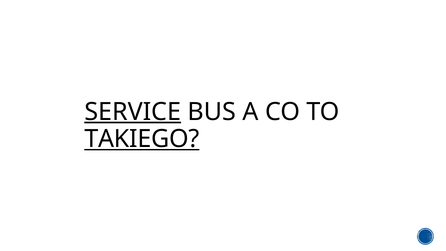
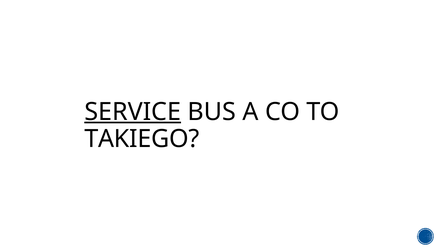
TAKIEGO underline: present -> none (142, 139)
